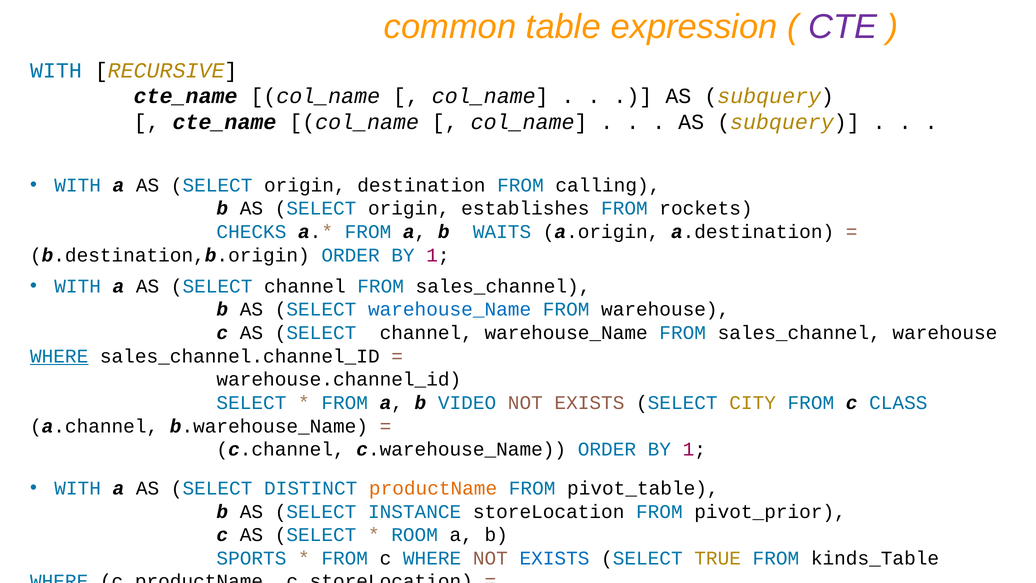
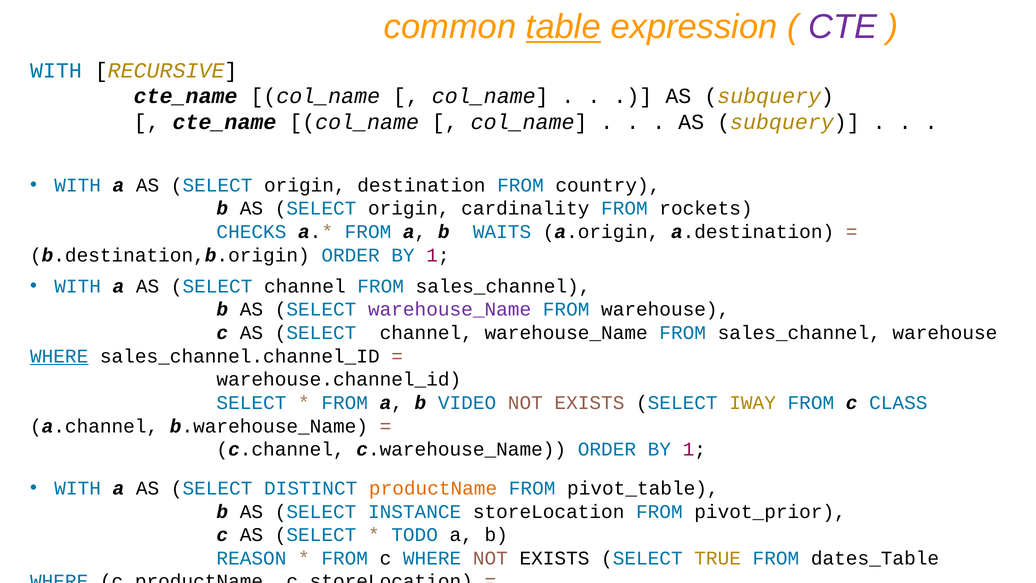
table underline: none -> present (563, 27)
calling: calling -> country (608, 185)
establishes: establishes -> cardinality (525, 208)
warehouse_Name colour: blue -> purple (450, 309)
CITY: CITY -> IWAY (753, 403)
ROOM: ROOM -> TODO (415, 535)
SPORTS: SPORTS -> REASON (251, 558)
EXISTS colour: blue -> black (554, 558)
kinds_Table: kinds_Table -> dates_Table (875, 558)
